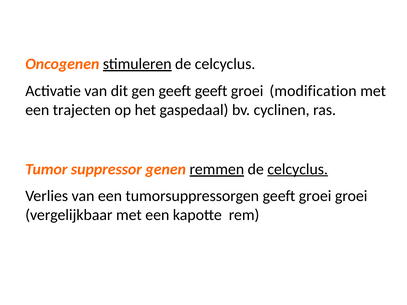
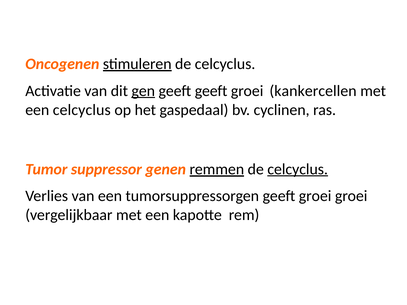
gen underline: none -> present (143, 91)
modification: modification -> kankercellen (313, 91)
een trajecten: trajecten -> celcyclus (82, 110)
